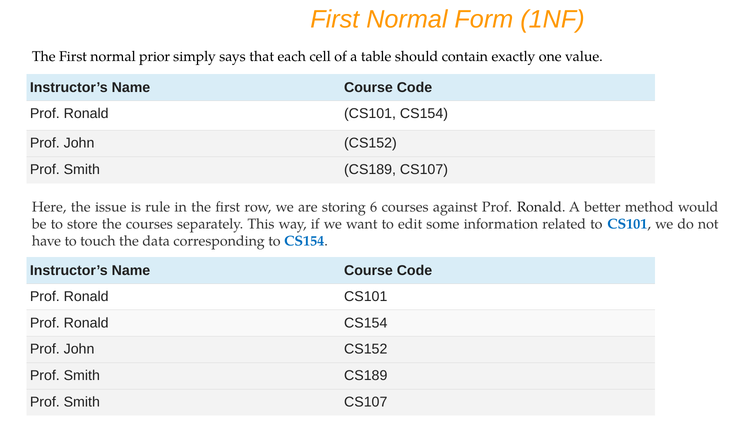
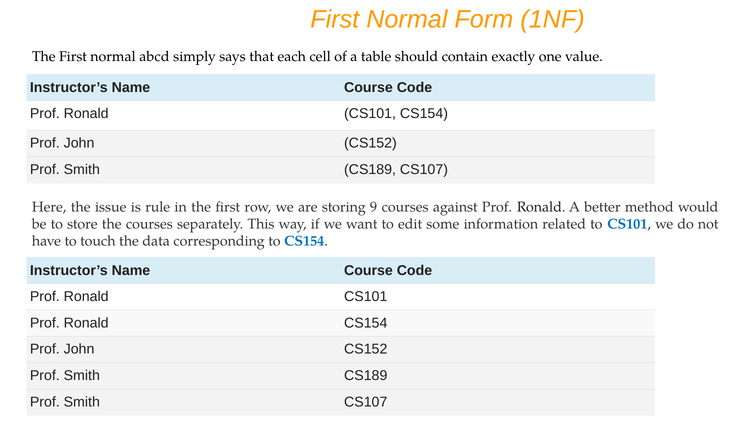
prior: prior -> abcd (154, 57)
6: 6 -> 9 (374, 207)
